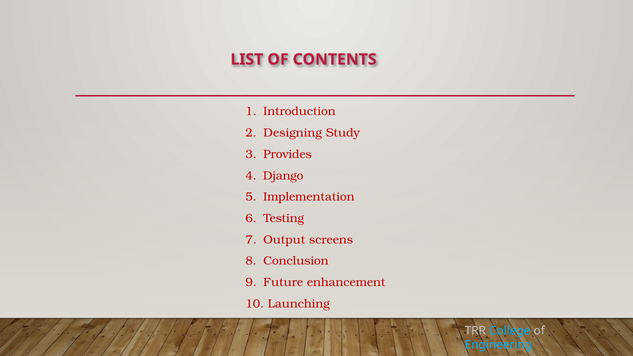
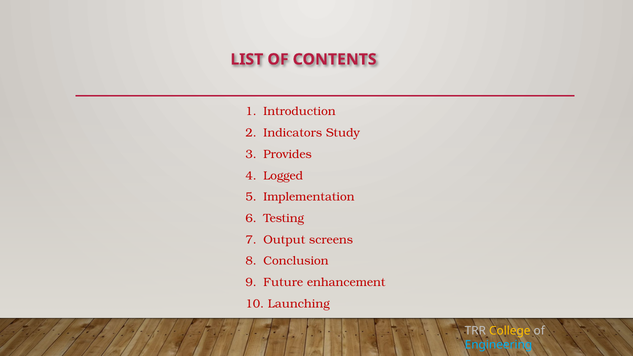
Designing: Designing -> Indicators (293, 133)
Django: Django -> Logged (283, 176)
College colour: light blue -> yellow (510, 331)
